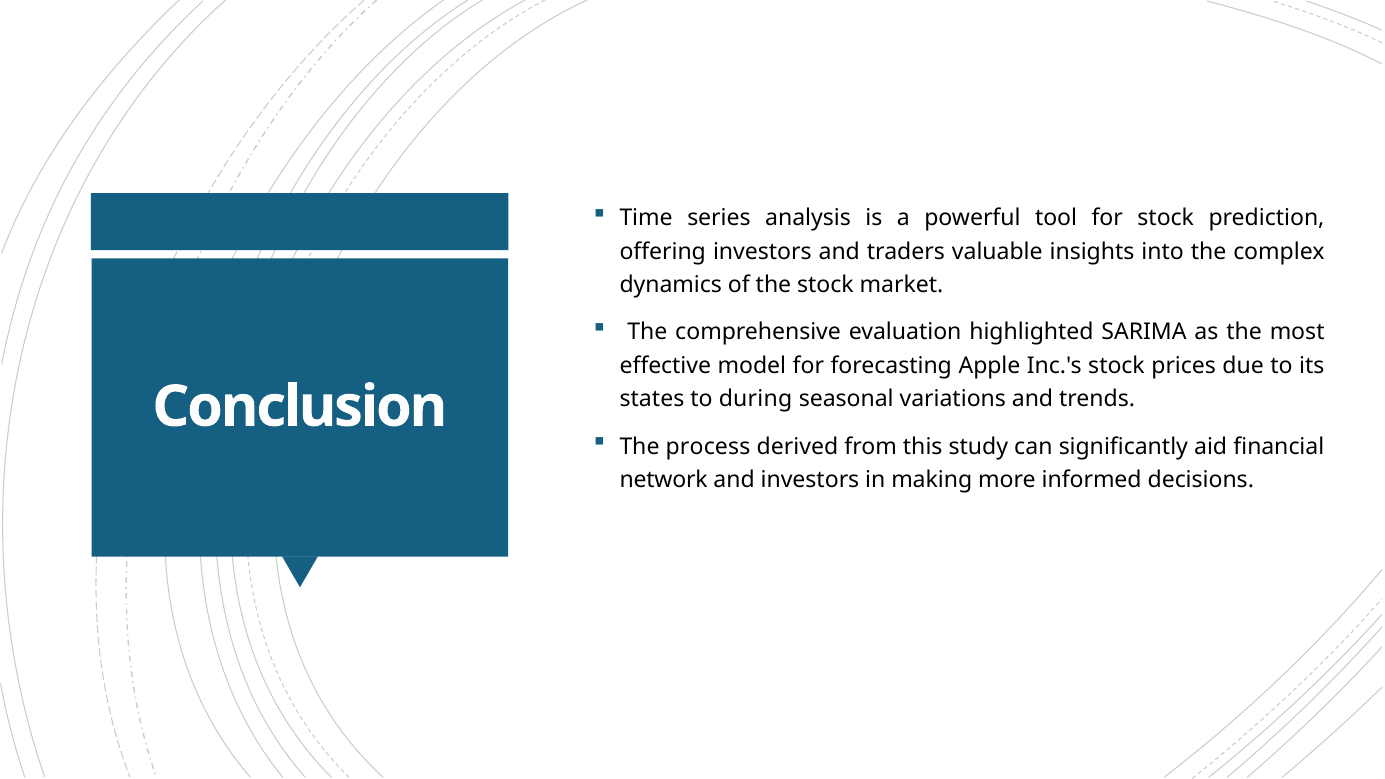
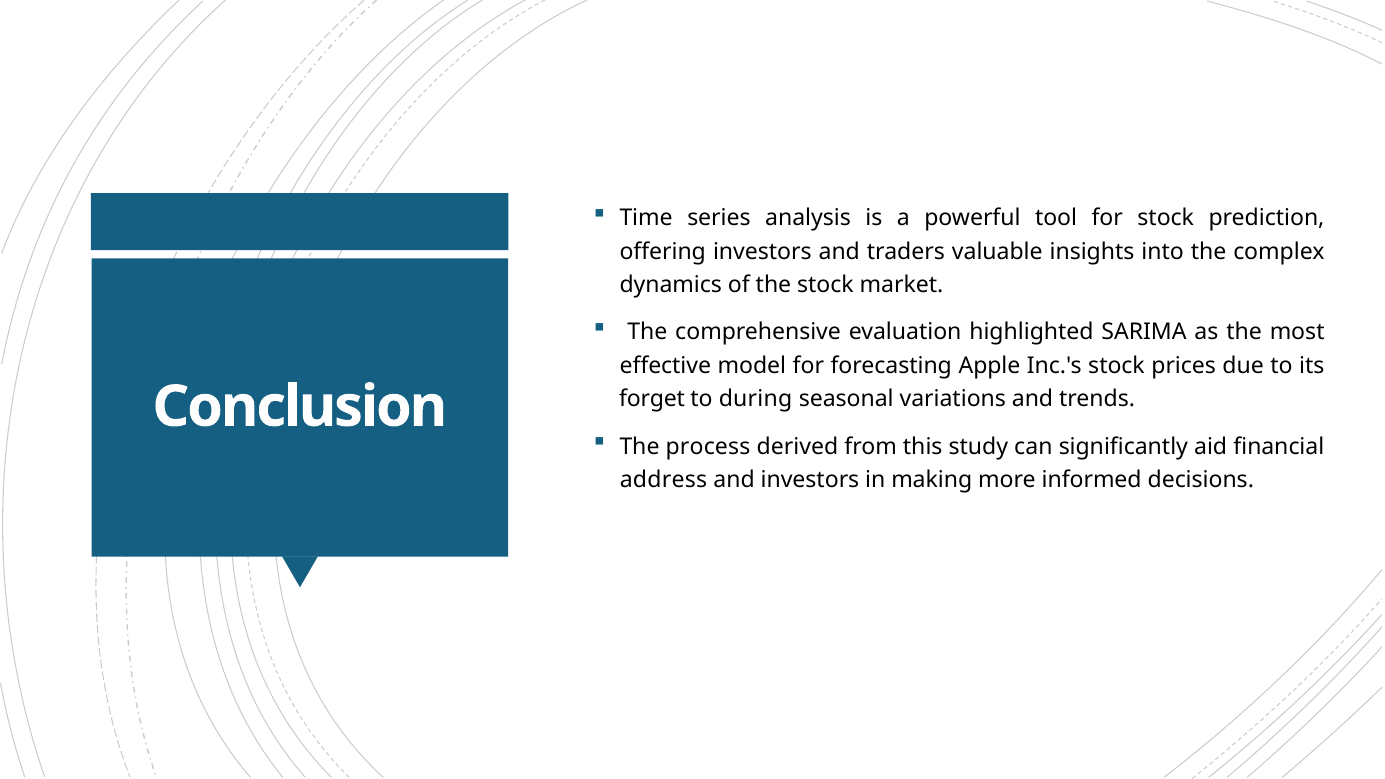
states: states -> forget (652, 399)
network: network -> address (663, 480)
